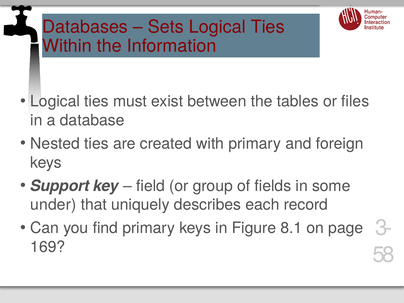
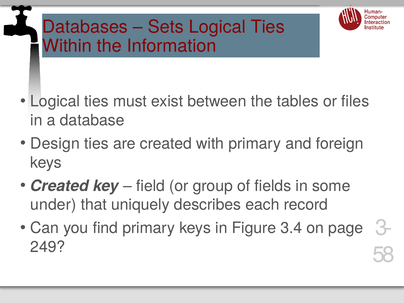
Nested: Nested -> Design (55, 144)
Support: Support -> Created (60, 186)
8.1: 8.1 -> 3.4 (291, 228)
169: 169 -> 249 (48, 247)
